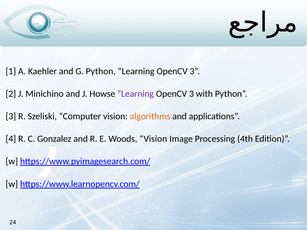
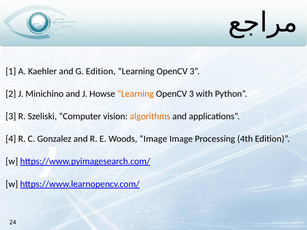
G Python: Python -> Edition (101, 71)
Learning colour: purple -> orange (136, 94)
Woods Vision: Vision -> Image (153, 139)
